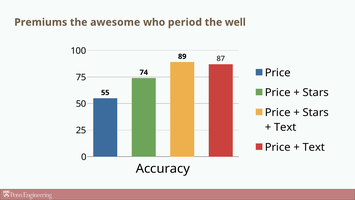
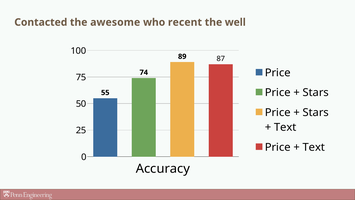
Premiums: Premiums -> Contacted (41, 22)
period: period -> recent (185, 22)
